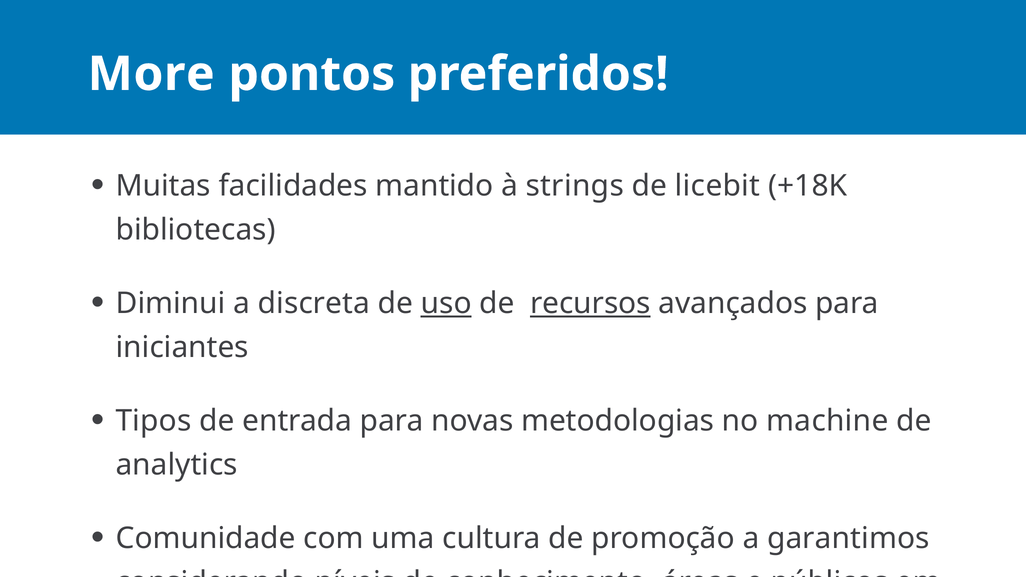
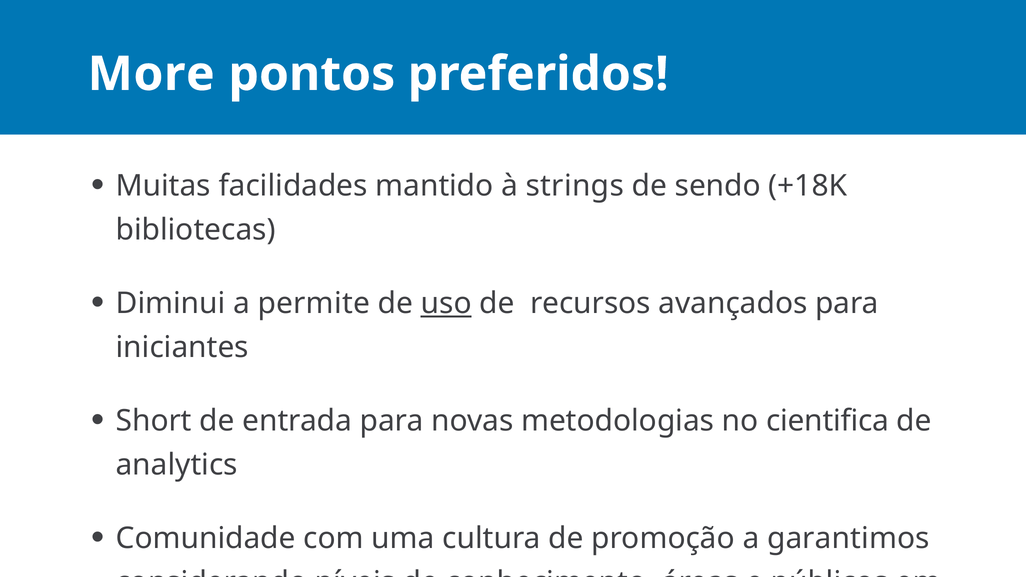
licebit: licebit -> sendo (718, 186)
discreta: discreta -> permite (314, 304)
recursos underline: present -> none (590, 304)
Tipos: Tipos -> Short (154, 421)
machine: machine -> cientifica (828, 421)
